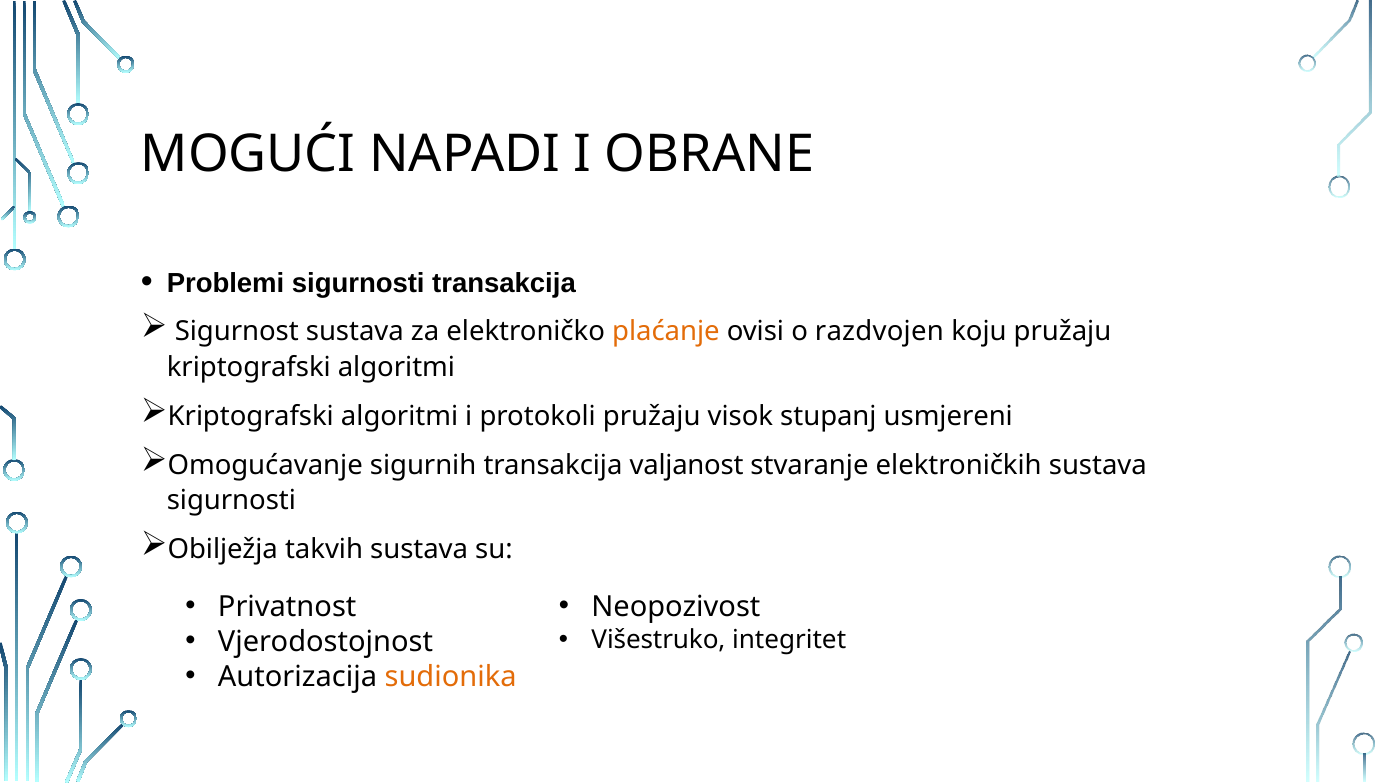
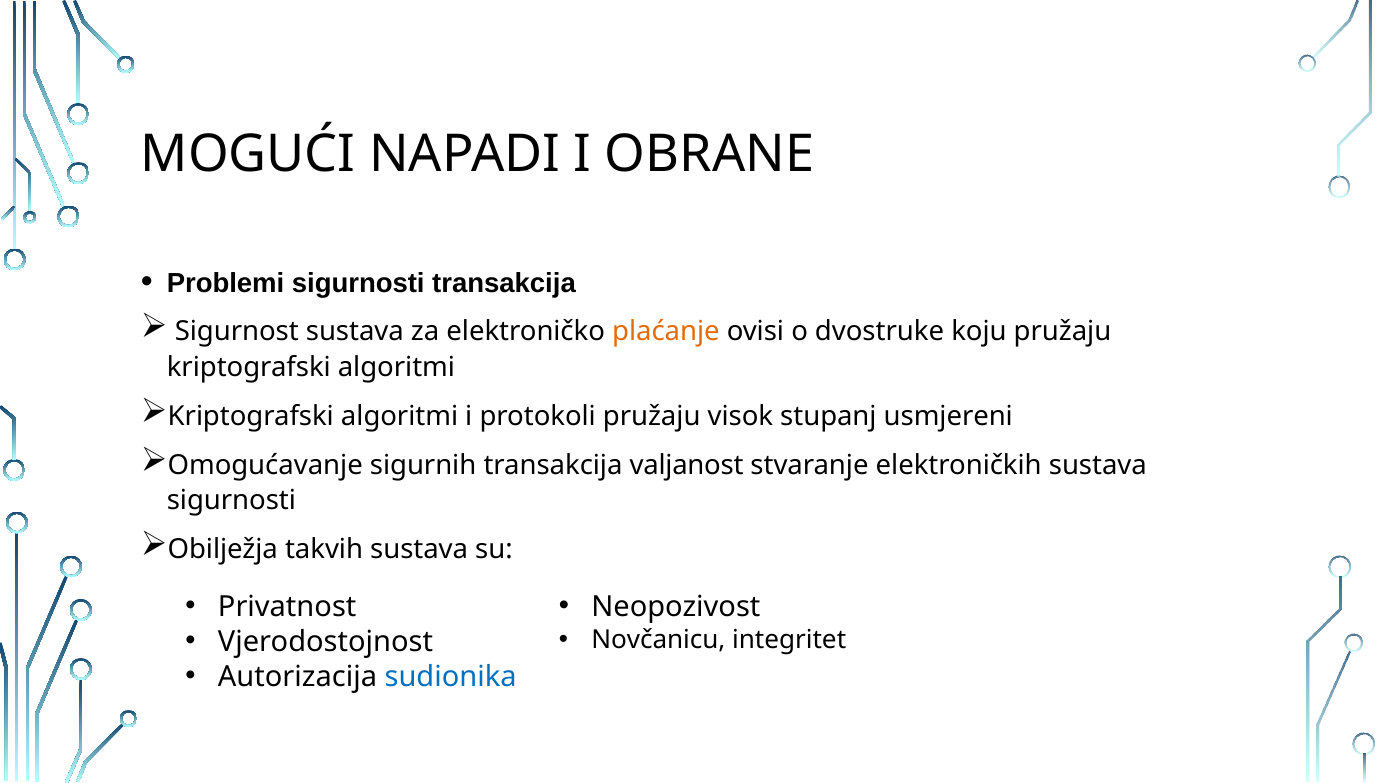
razdvojen: razdvojen -> dvostruke (880, 332)
Višestruko: Višestruko -> Novčanicu (658, 640)
sudionika colour: orange -> blue (451, 677)
